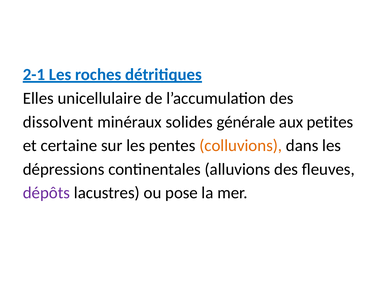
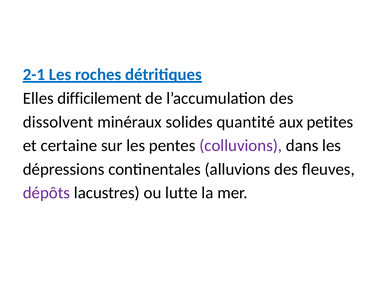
unicellulaire: unicellulaire -> difficilement (100, 98)
générale: générale -> quantité (246, 122)
colluvions colour: orange -> purple (241, 146)
pose: pose -> lutte (181, 193)
